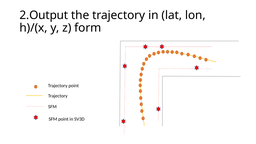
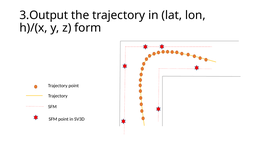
2.Output: 2.Output -> 3.Output (44, 15)
